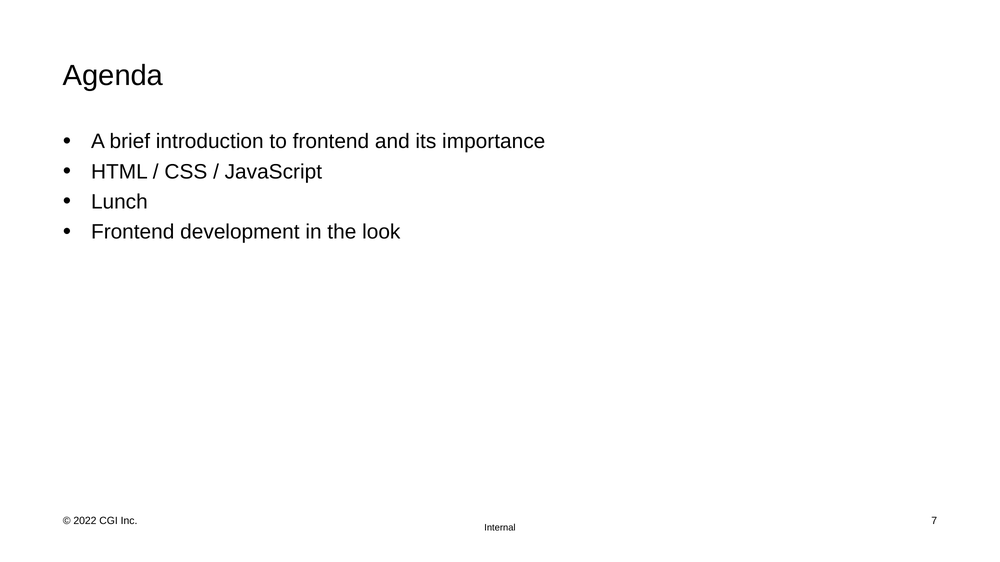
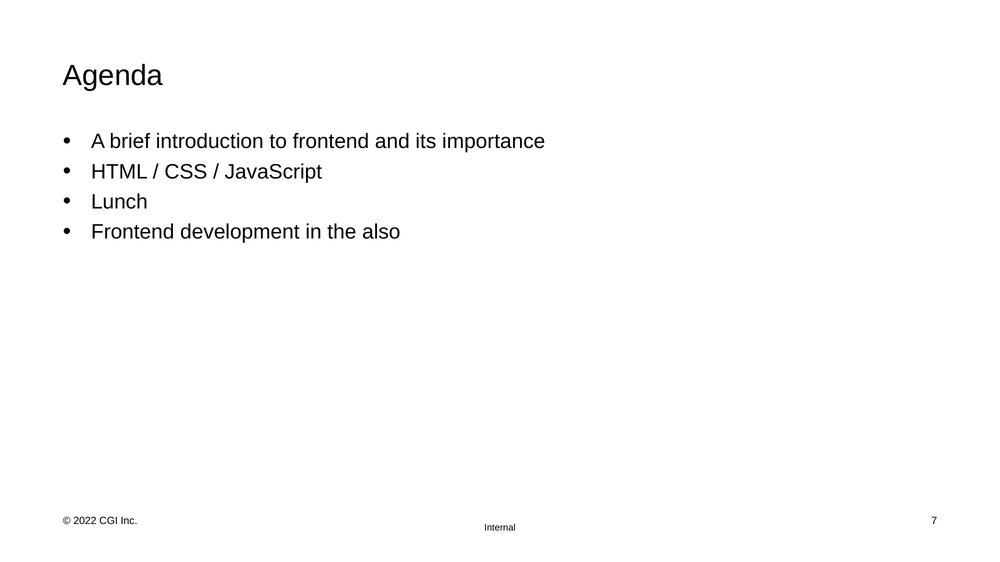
look: look -> also (381, 232)
